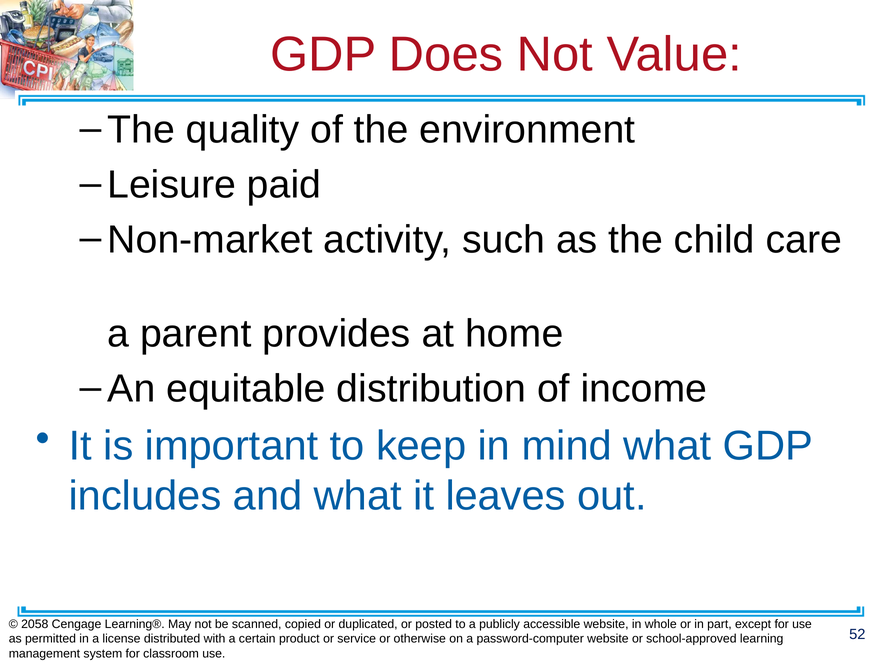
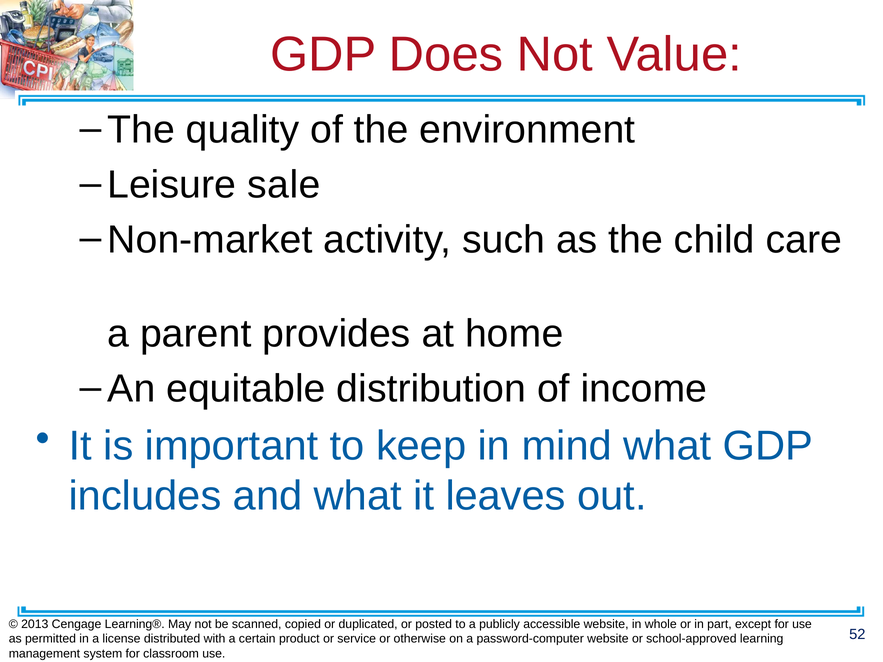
paid: paid -> sale (284, 185)
2058: 2058 -> 2013 (35, 624)
